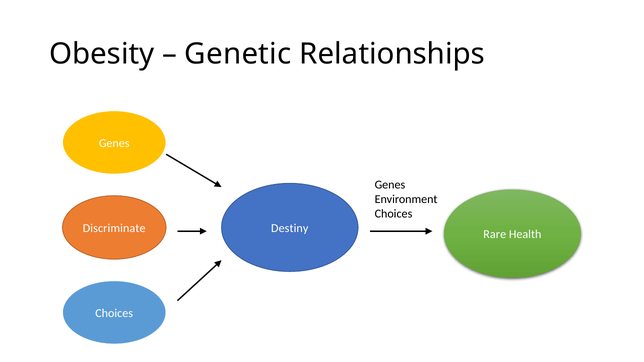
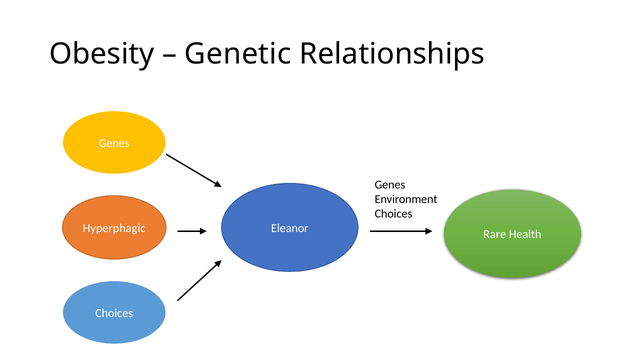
Destiny: Destiny -> Eleanor (290, 228)
Discriminate: Discriminate -> Hyperphagic (114, 228)
